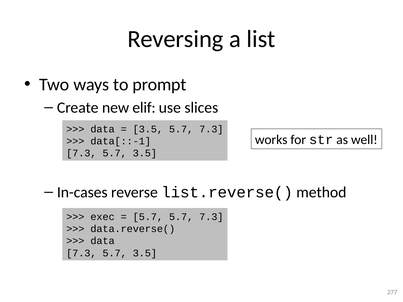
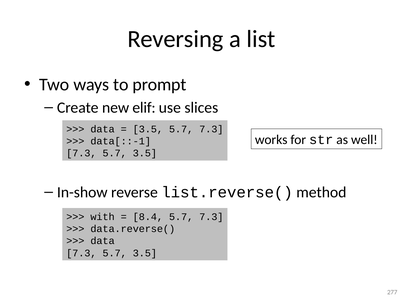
In-cases: In-cases -> In-show (82, 192)
exec: exec -> with (103, 217)
5.7: 5.7 -> 8.4 (148, 217)
